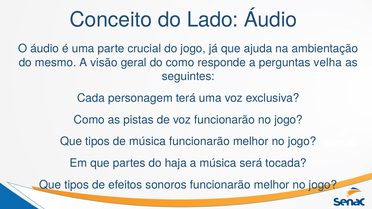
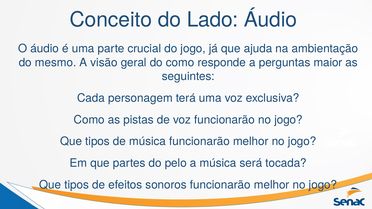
velha: velha -> maior (328, 63)
haja: haja -> pelo (176, 163)
